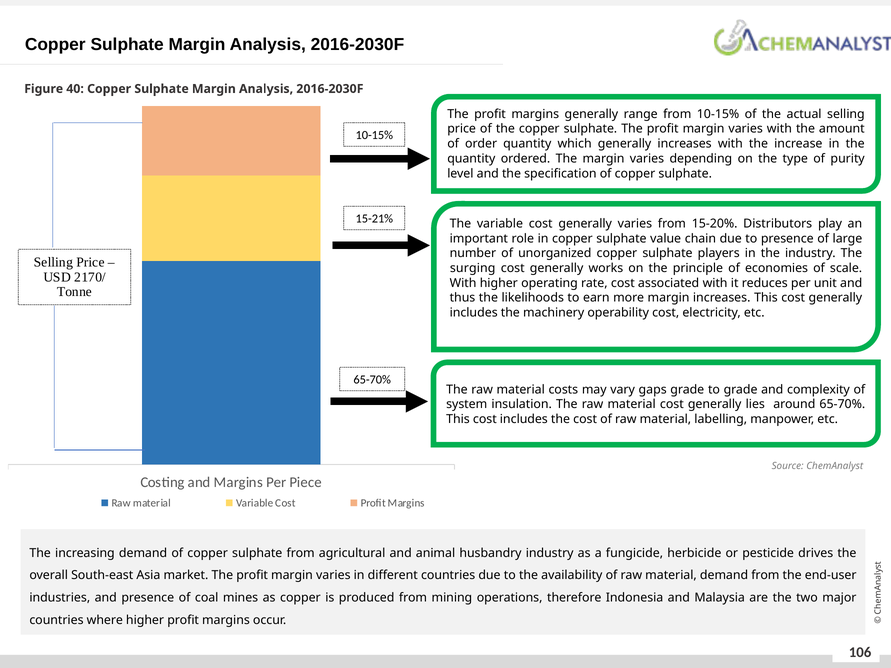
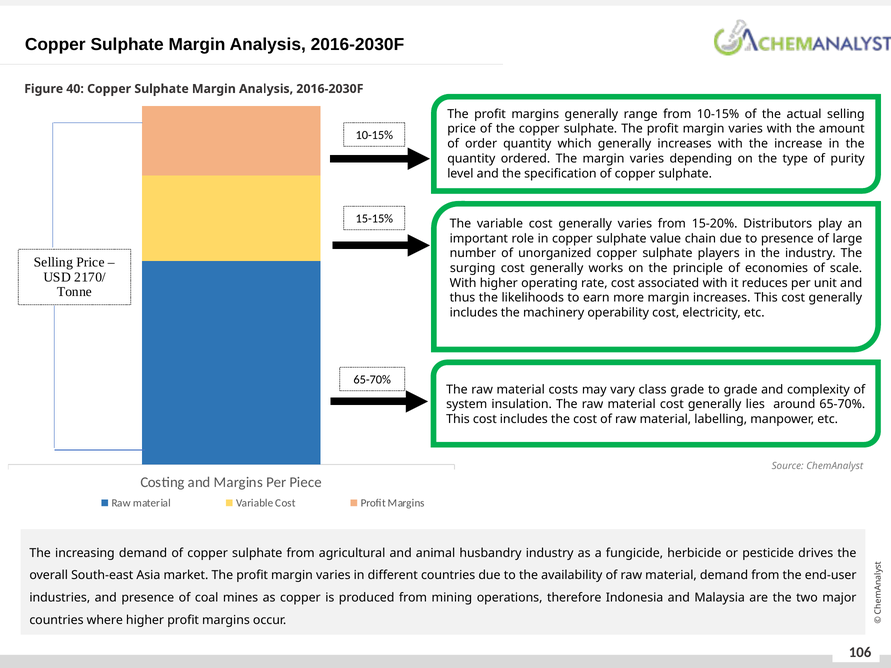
15-21%: 15-21% -> 15-15% (374, 219)
gaps: gaps -> class (653, 390)
